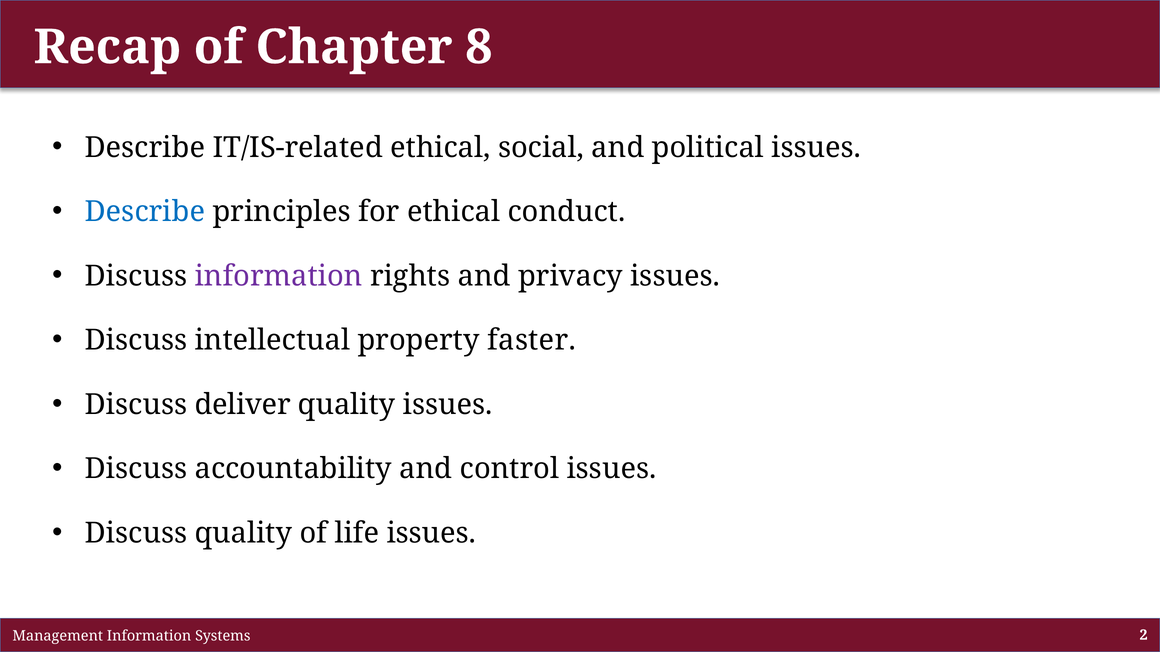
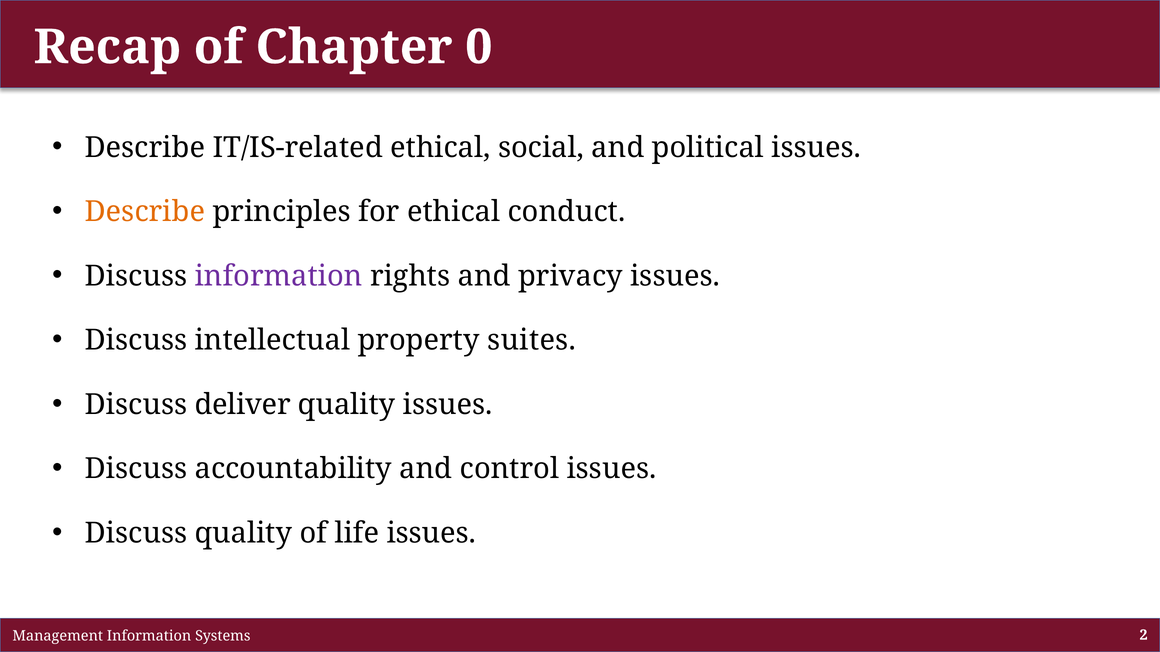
8: 8 -> 0 (479, 47)
Describe colour: blue -> orange (145, 212)
faster: faster -> suites (532, 341)
